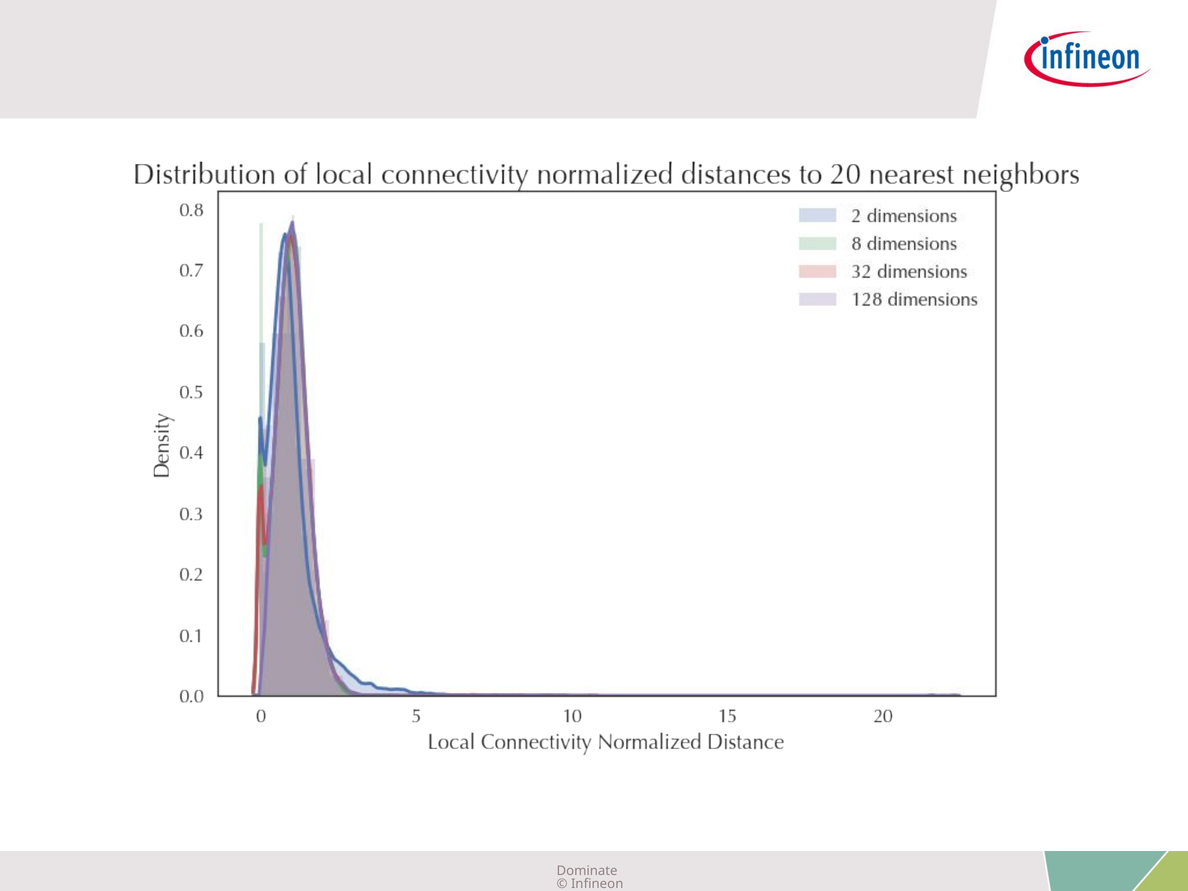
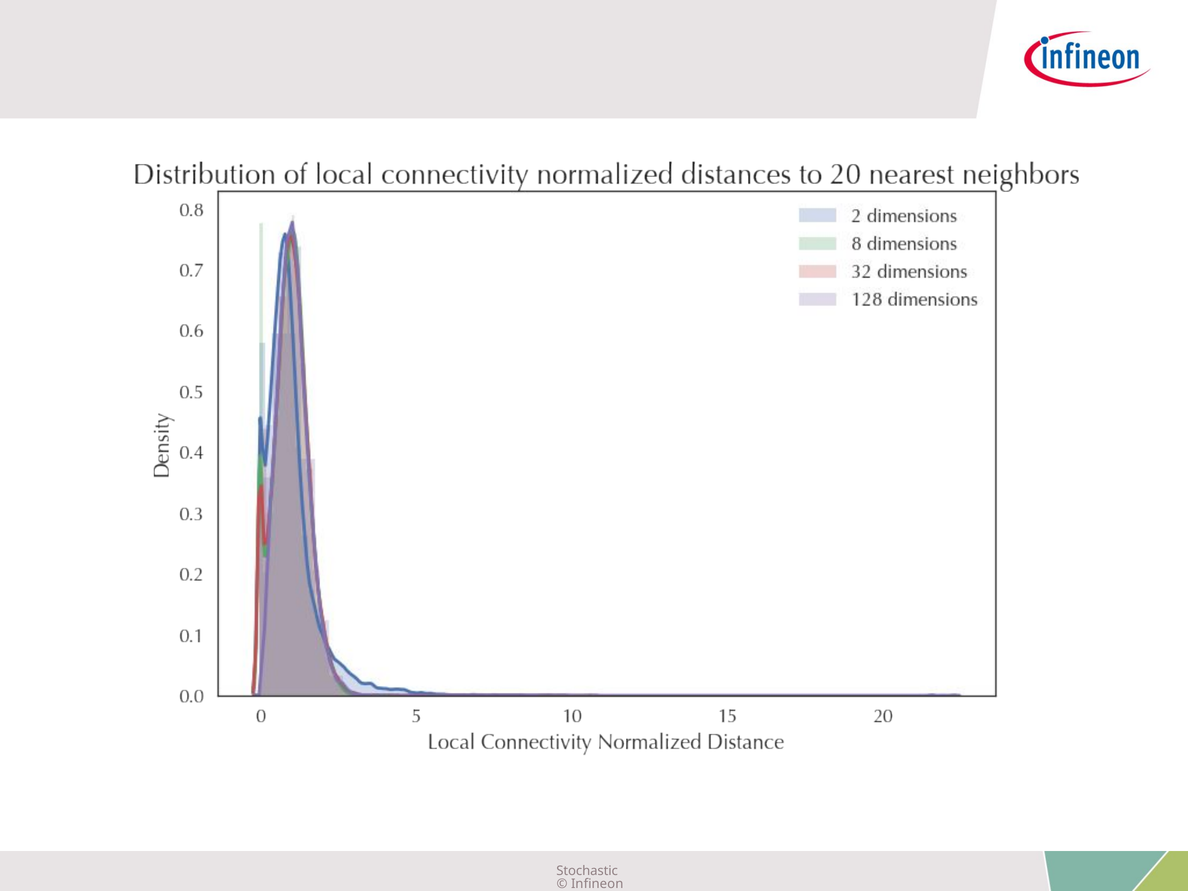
Dominate: Dominate -> Stochastic (587, 871)
